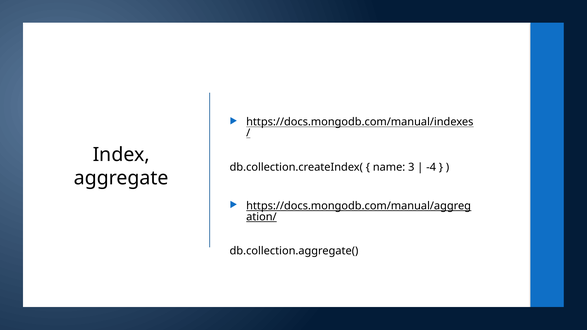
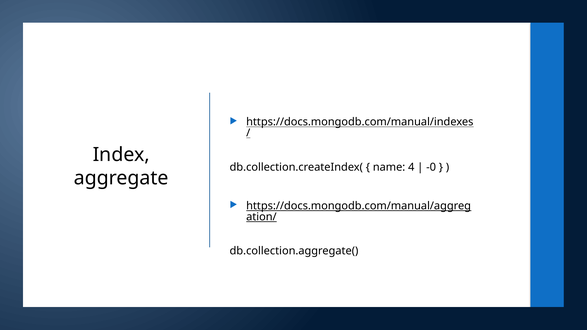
3: 3 -> 4 (411, 167)
-4: -4 -> -0 (431, 167)
